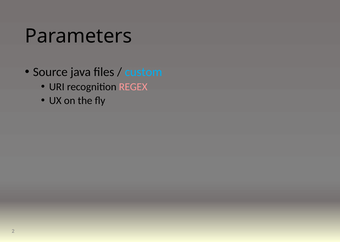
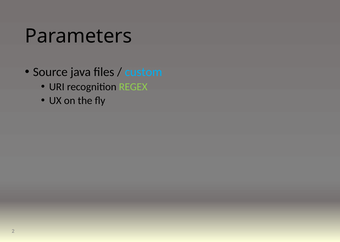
REGEX colour: pink -> light green (133, 87)
